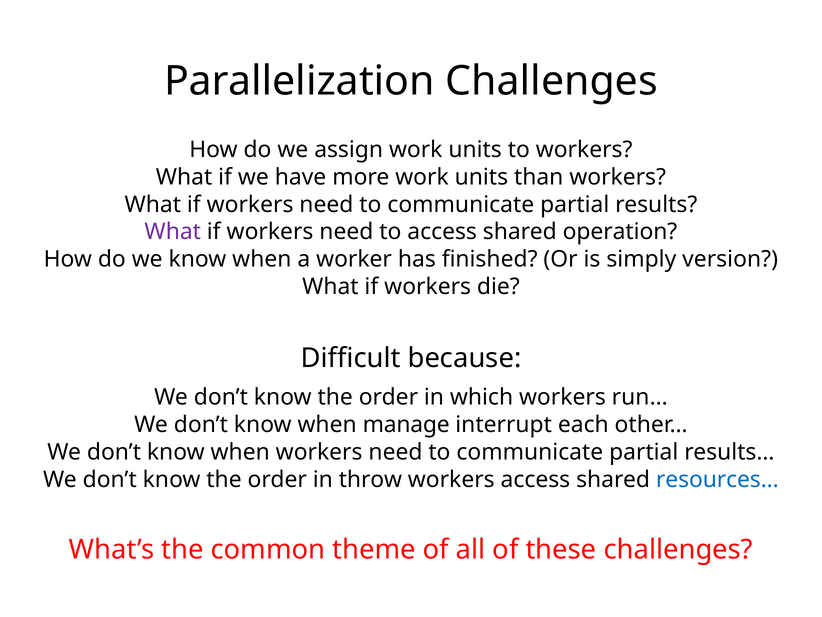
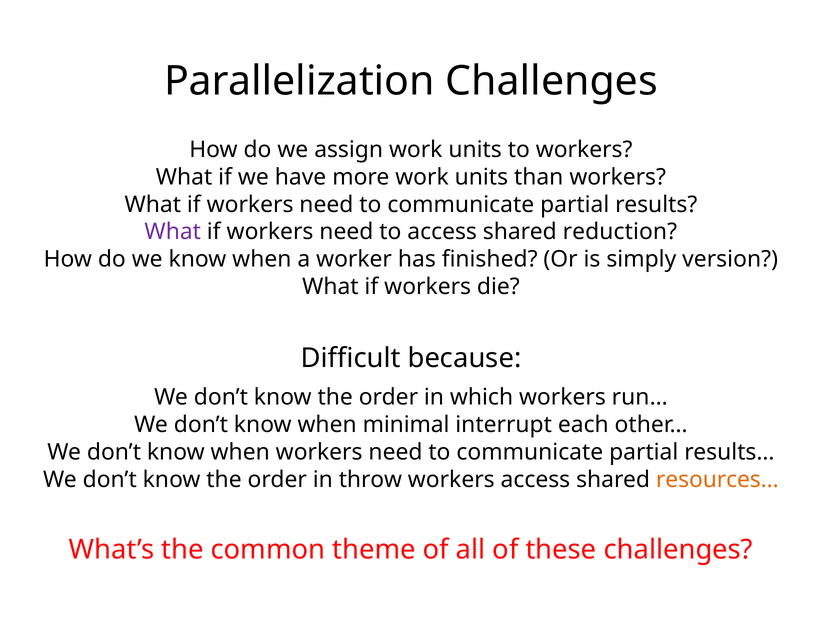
operation: operation -> reduction (620, 232)
manage: manage -> minimal (406, 424)
resources… colour: blue -> orange (717, 479)
